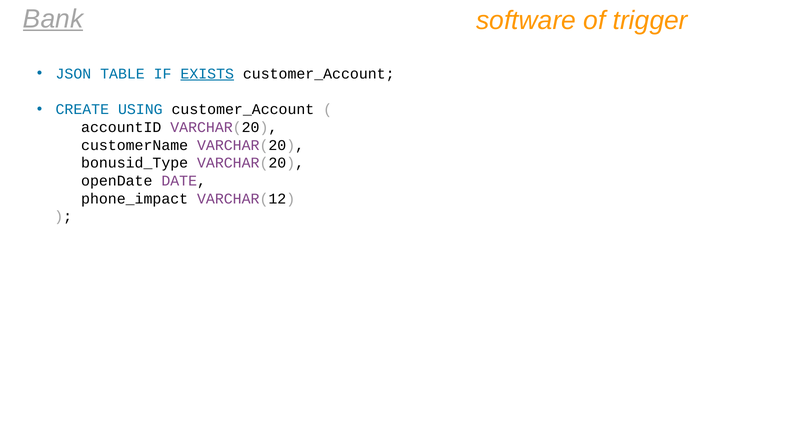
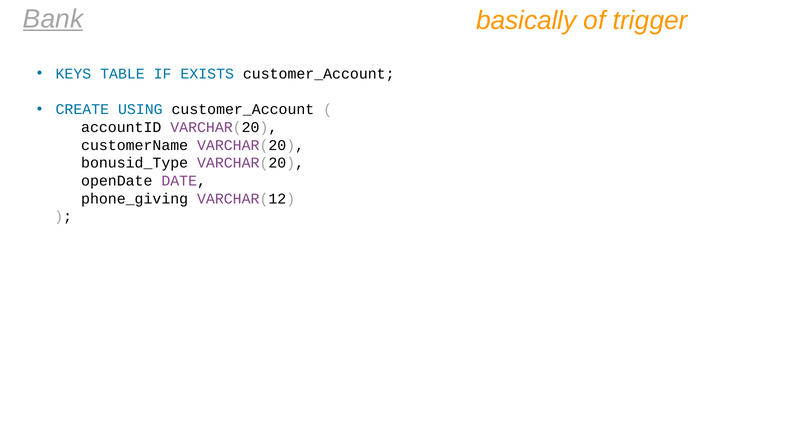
software: software -> basically (526, 21)
JSON: JSON -> KEYS (73, 74)
EXISTS underline: present -> none (207, 74)
phone_impact: phone_impact -> phone_giving (135, 199)
